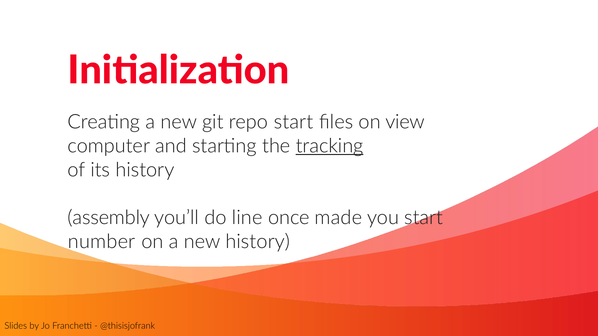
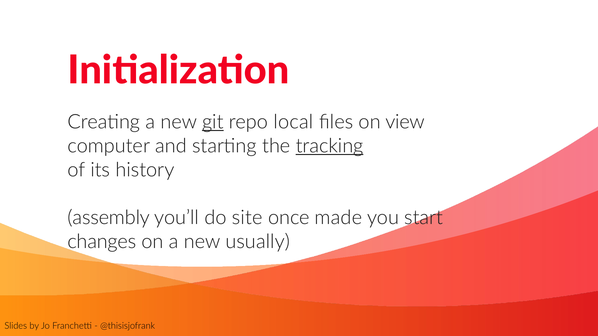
git underline: none -> present (213, 122)
repo start: start -> local (293, 122)
line: line -> site (247, 218)
number: number -> changes (102, 242)
new history: history -> usually (258, 242)
